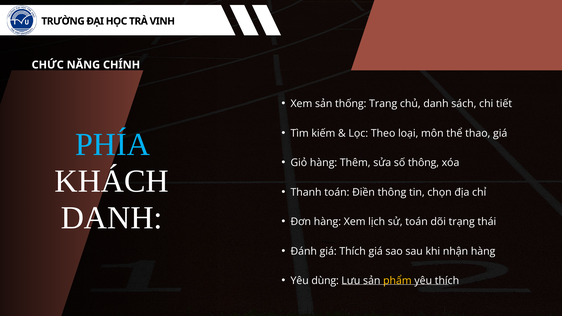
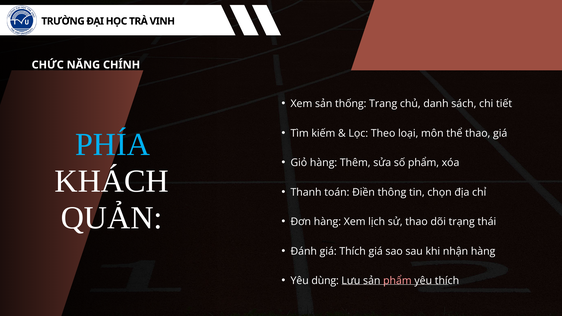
số thông: thông -> phẩm (423, 163)
DANH: DANH -> QUẢN (112, 218)
sử toán: toán -> thao (416, 222)
phẩm colour: yellow -> pink (397, 281)
